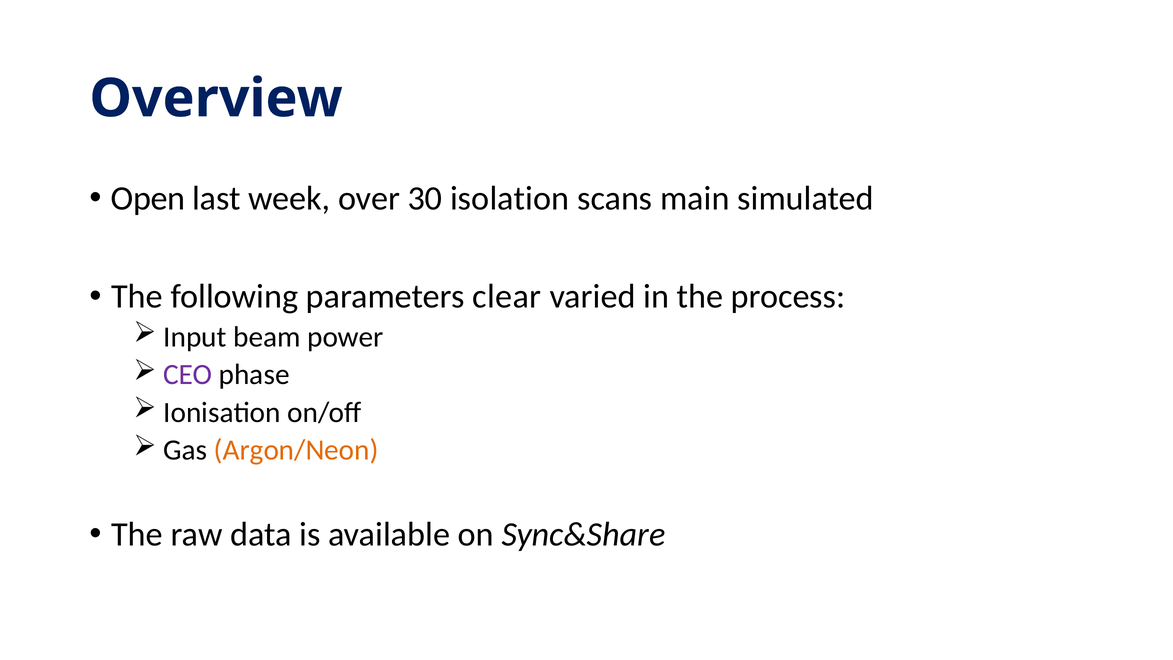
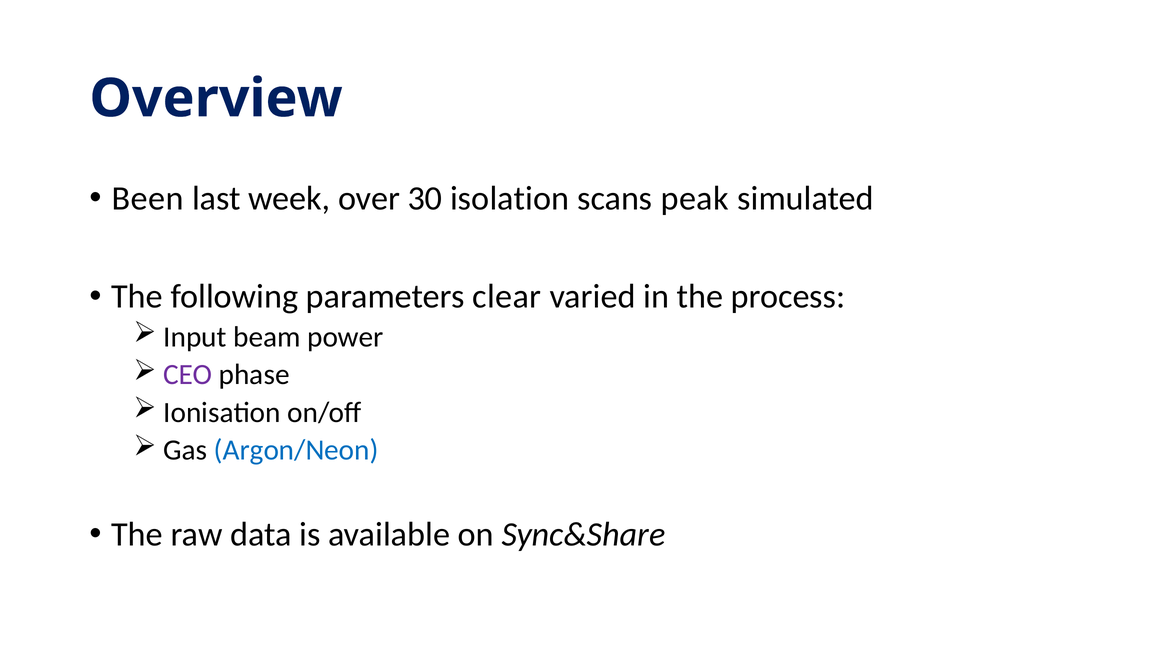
Open: Open -> Been (148, 198)
main: main -> peak (695, 198)
Argon/Neon colour: orange -> blue (296, 450)
